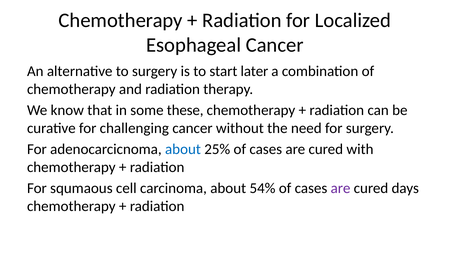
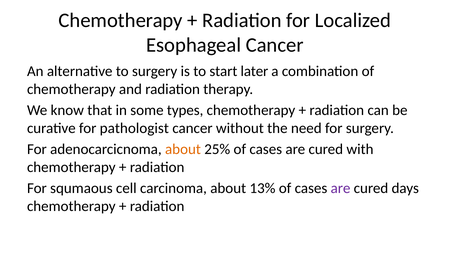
these: these -> types (185, 110)
challenging: challenging -> pathologist (134, 128)
about colour: blue -> orange (183, 149)
54%: 54% -> 13% (263, 188)
